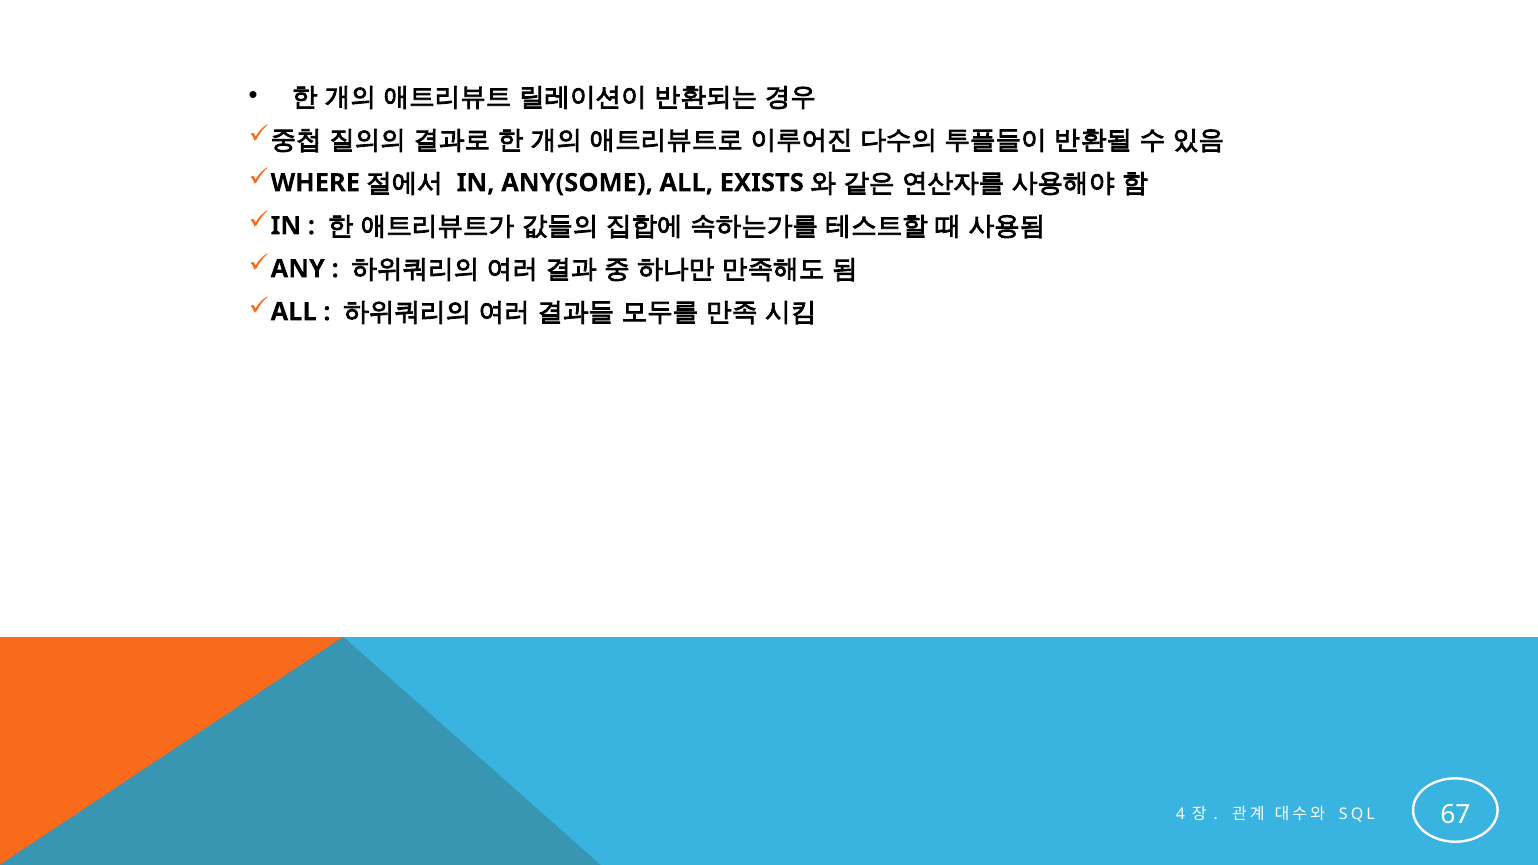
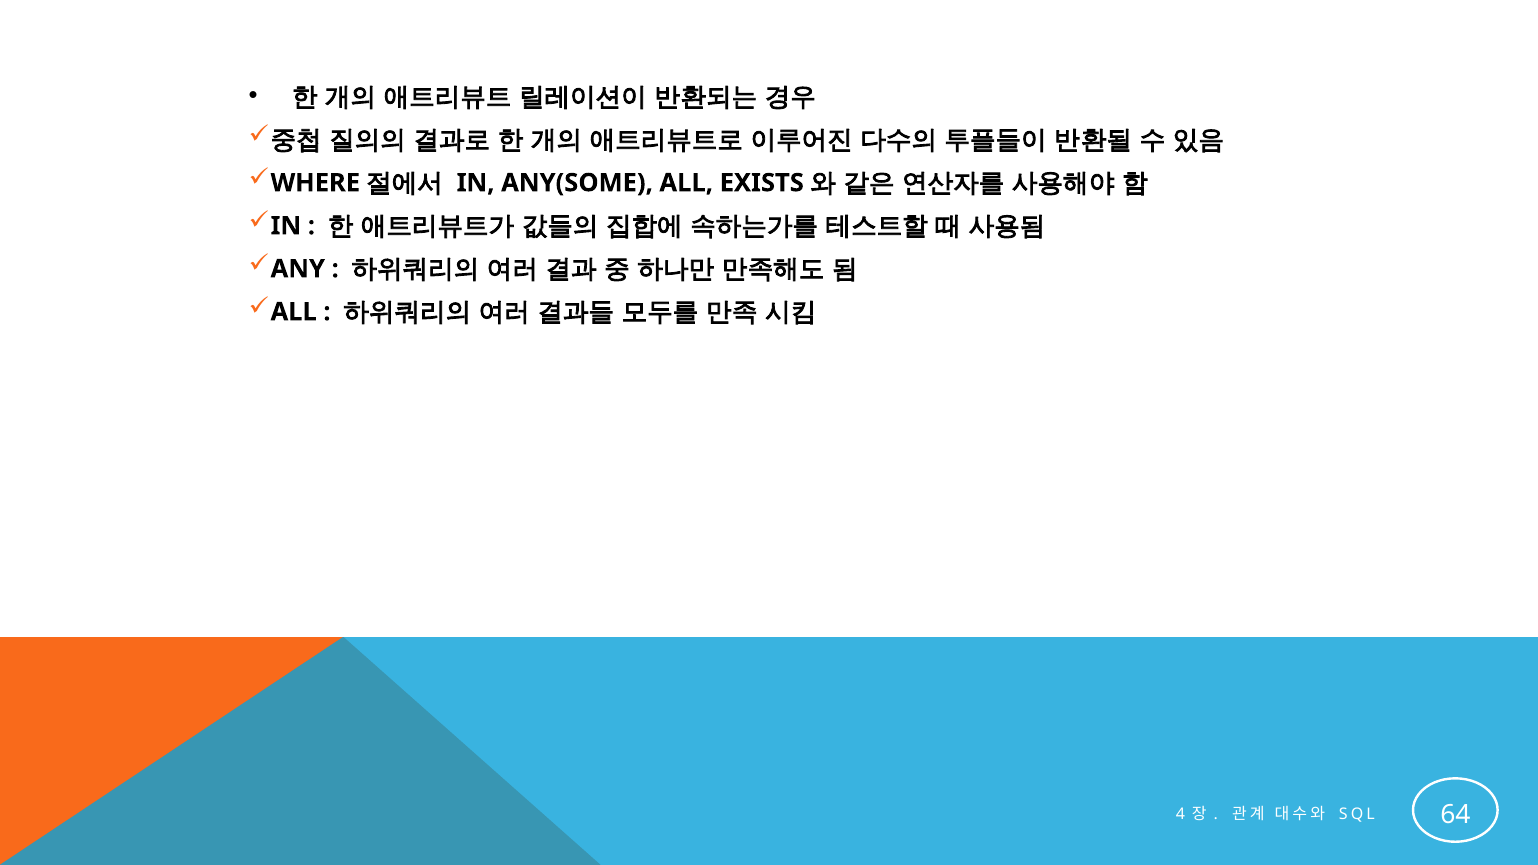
67: 67 -> 64 (1455, 815)
